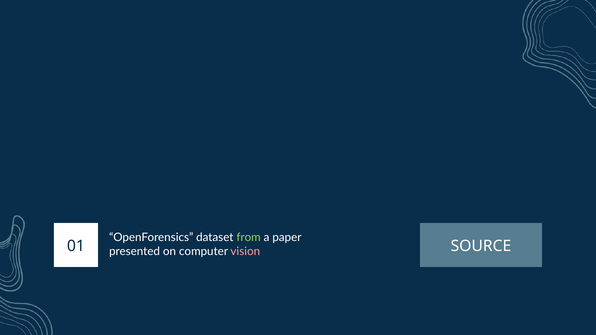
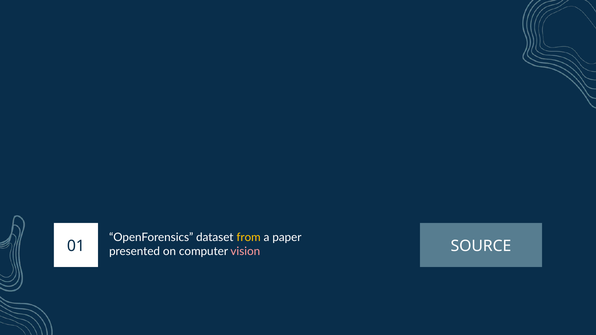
from colour: light green -> yellow (249, 237)
